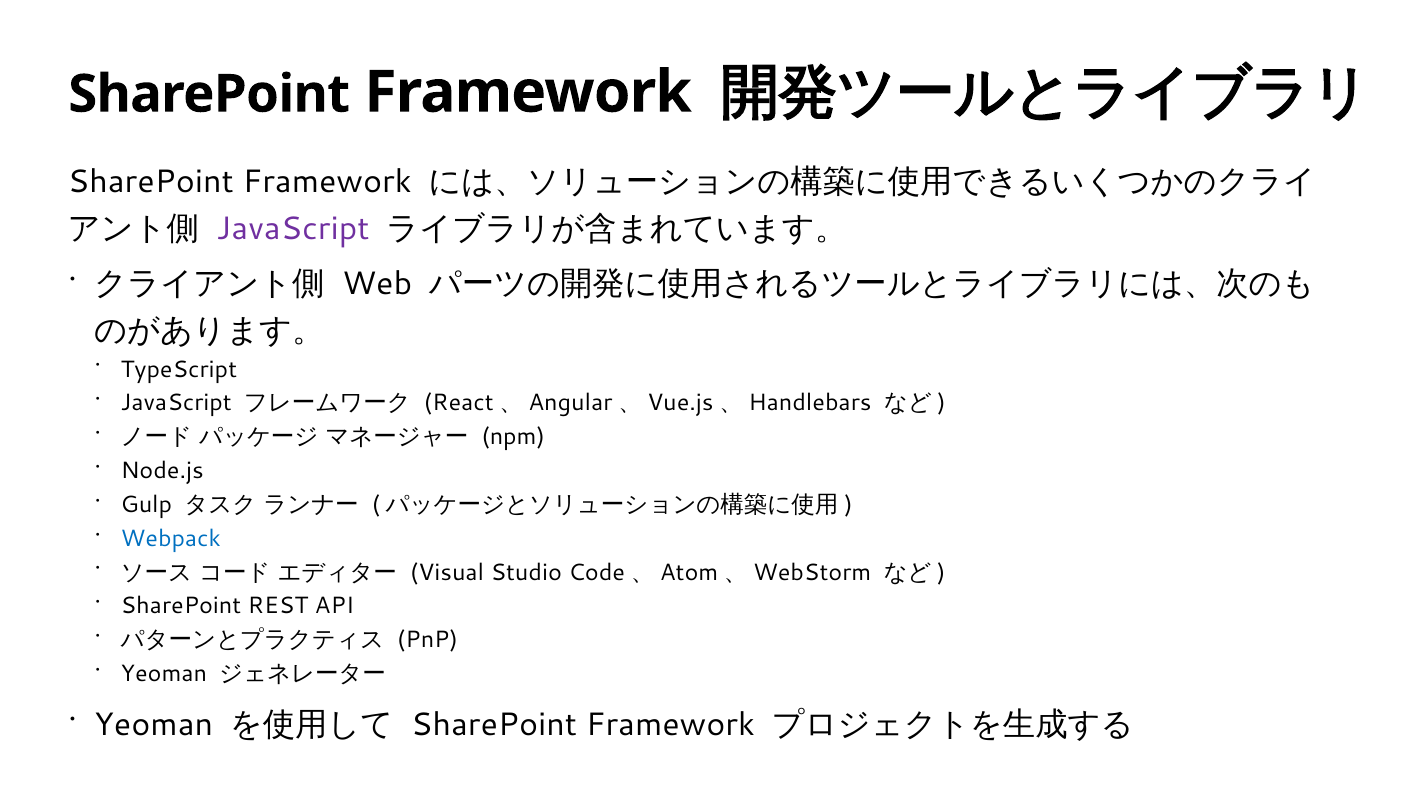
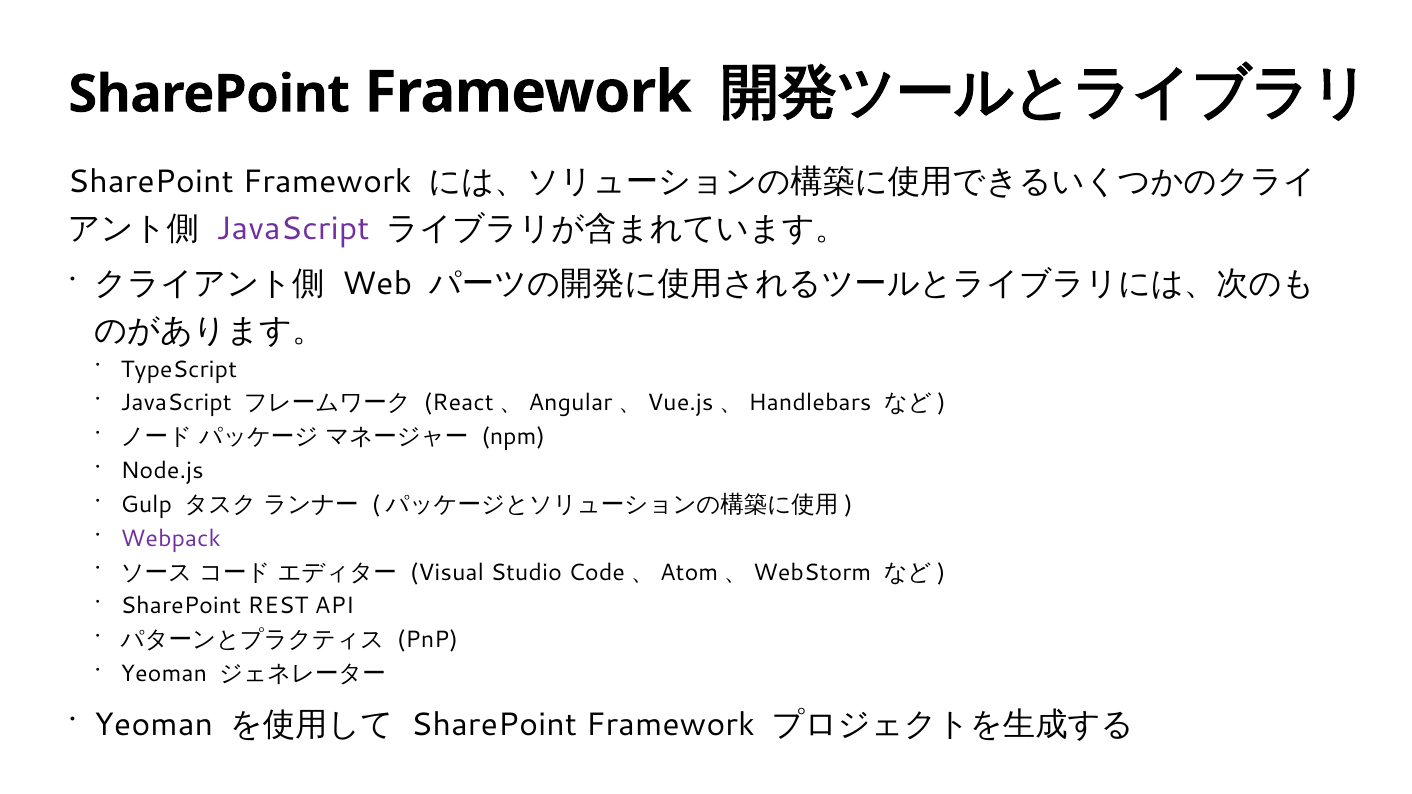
Webpack colour: blue -> purple (171, 539)
